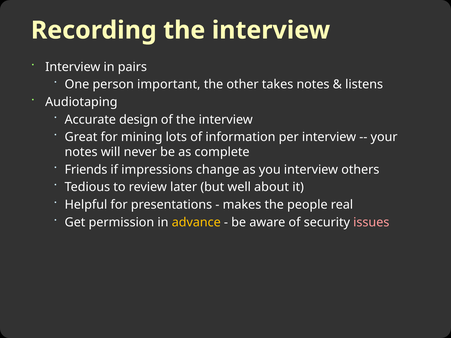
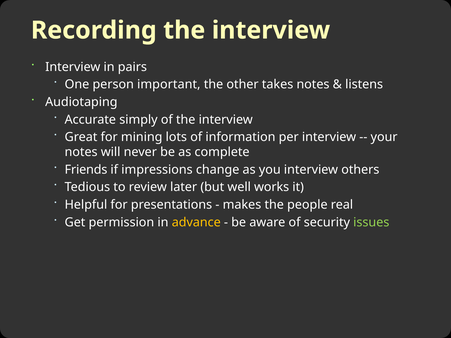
design: design -> simply (138, 120)
about: about -> works (272, 187)
issues colour: pink -> light green (371, 222)
